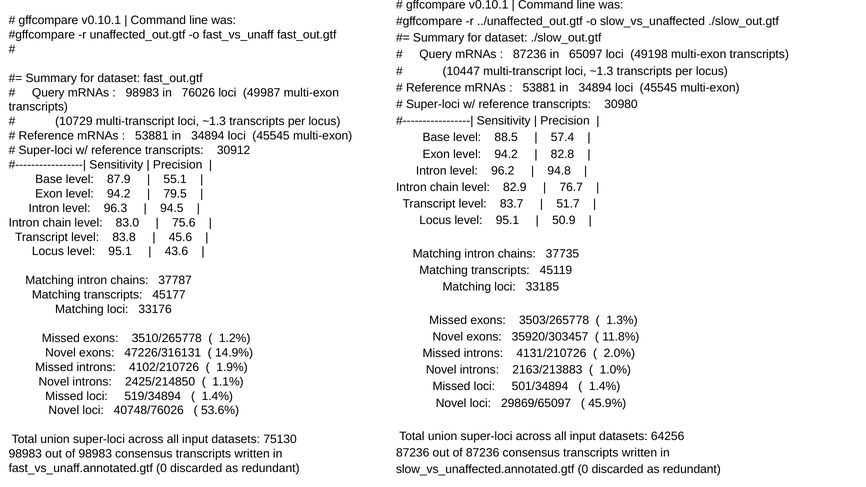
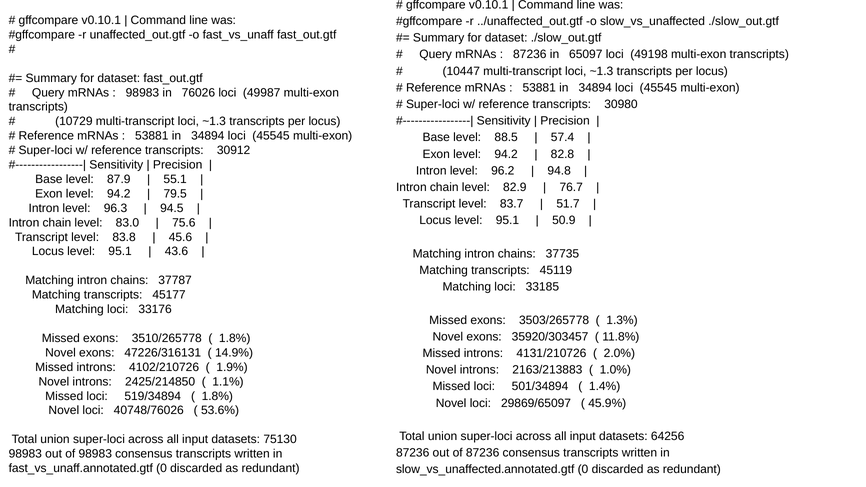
1.2%: 1.2% -> 1.8% (235, 338)
1.4%: 1.4% -> 1.8% (217, 396)
